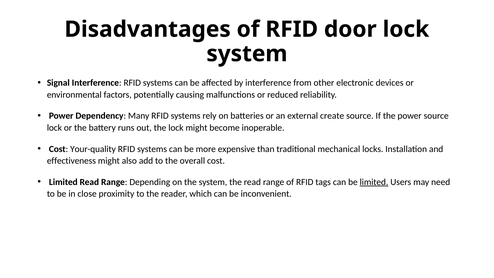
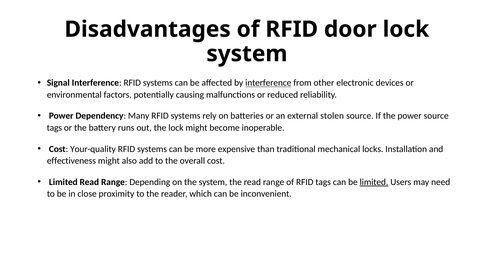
interference underline: none -> present (268, 83)
create: create -> stolen (332, 116)
lock: lock -> tags (54, 128)
